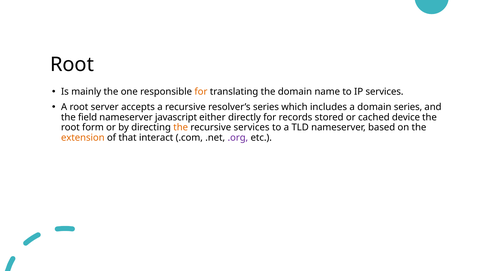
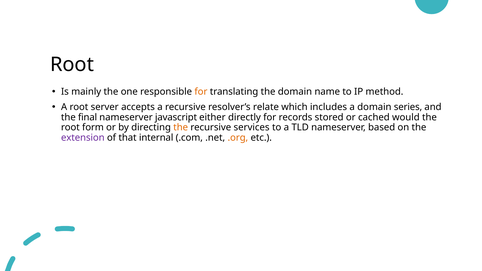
IP services: services -> method (384, 92)
resolver’s series: series -> relate (266, 107)
field: field -> final (88, 117)
device: device -> would (406, 117)
extension colour: orange -> purple (83, 138)
interact: interact -> internal (156, 138)
.org colour: purple -> orange (238, 138)
